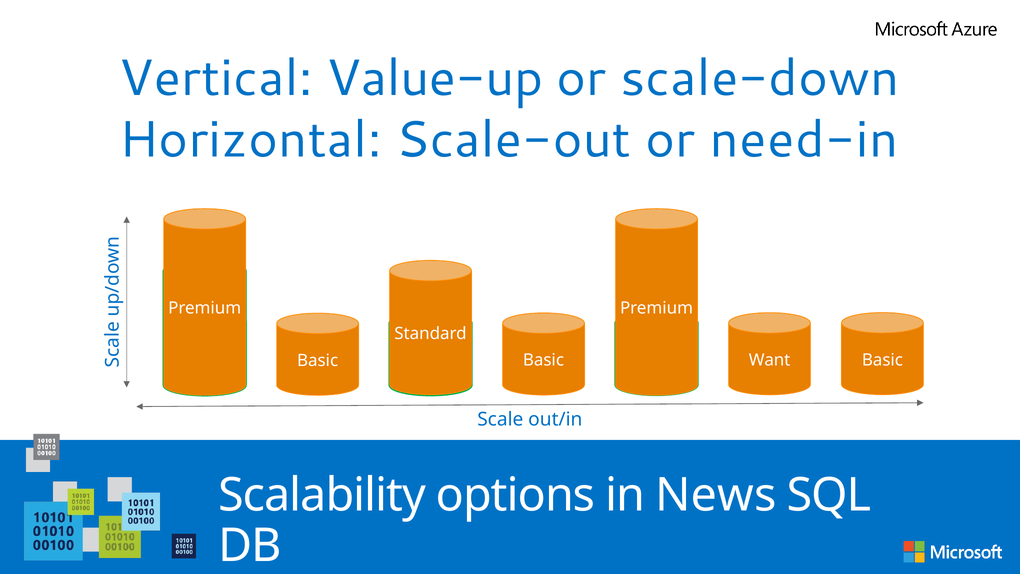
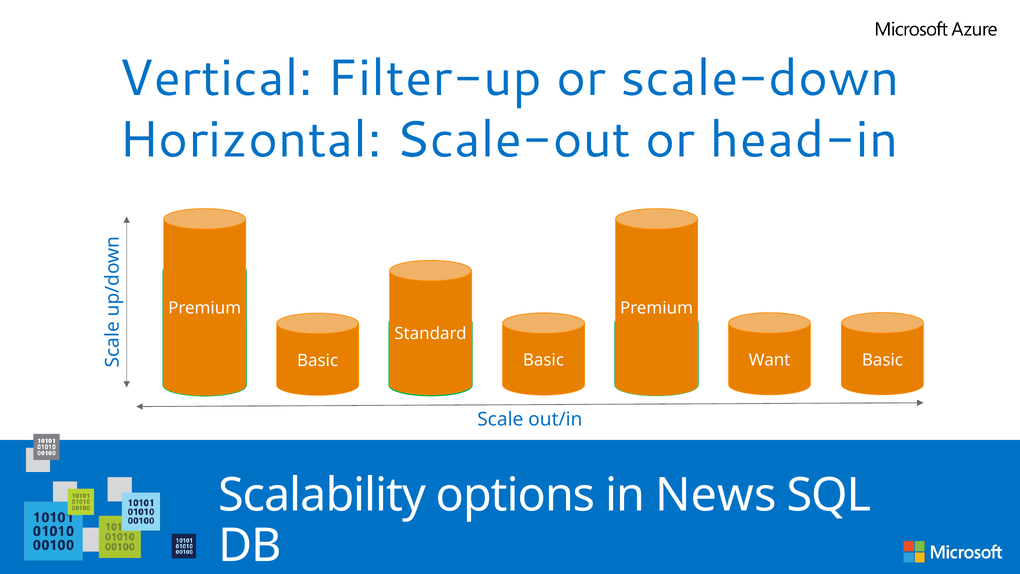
Value-up: Value-up -> Filter-up (435, 78)
need-in: need-in -> head-in (804, 140)
